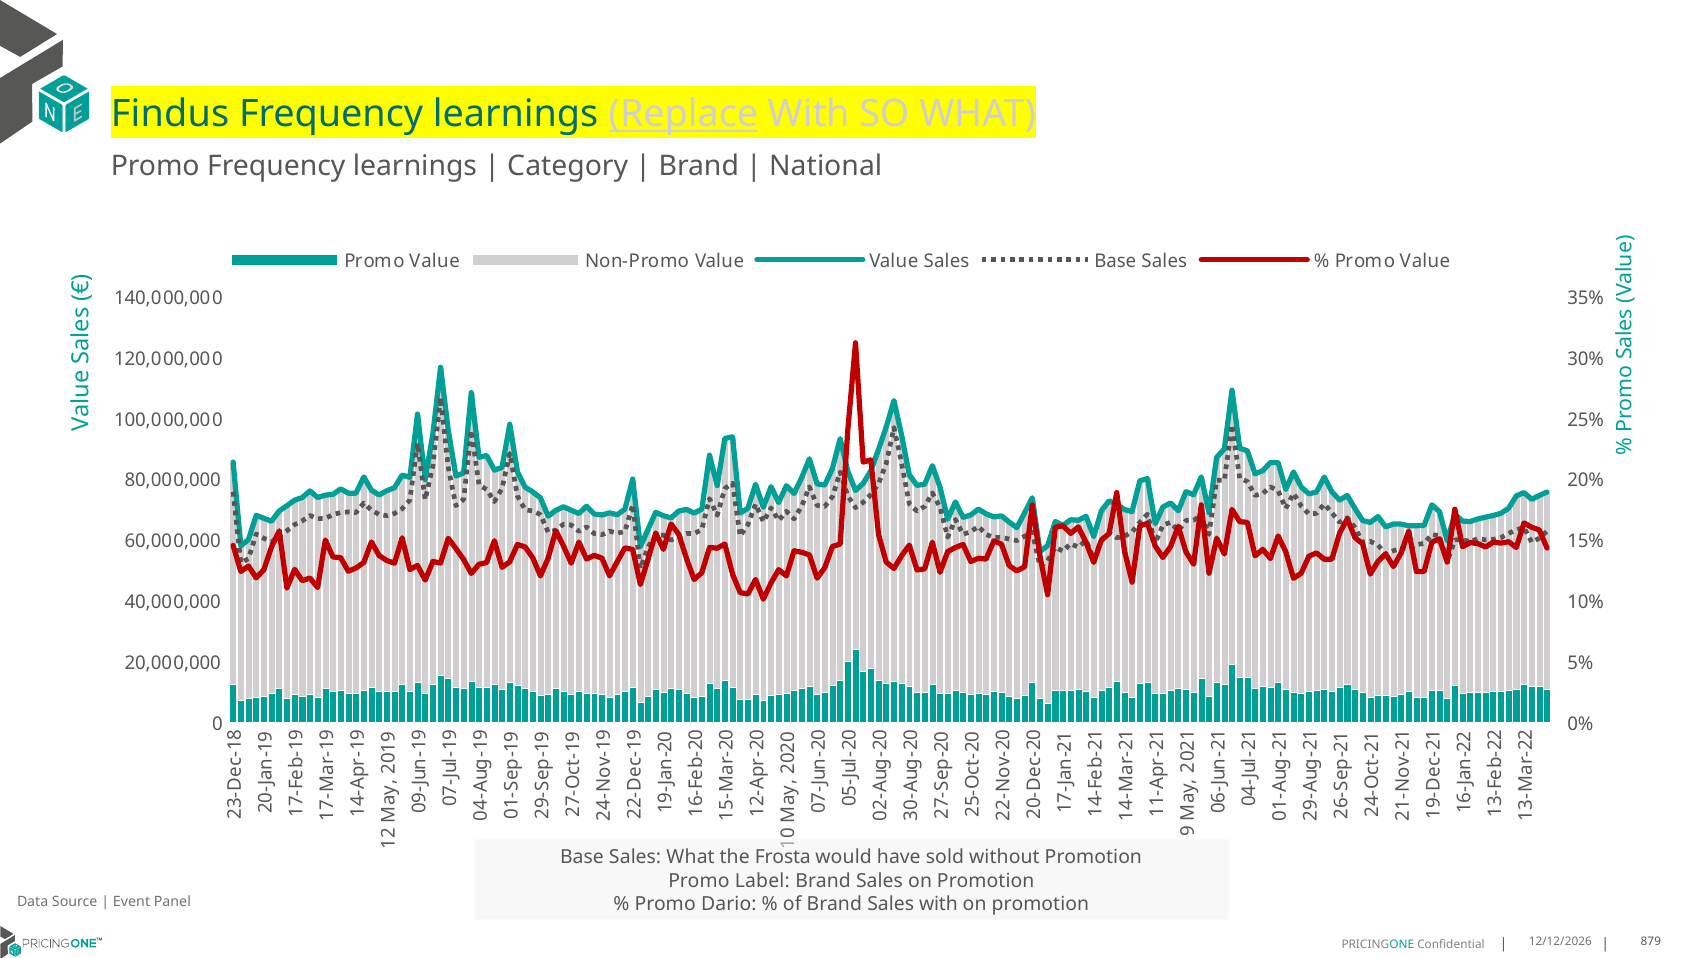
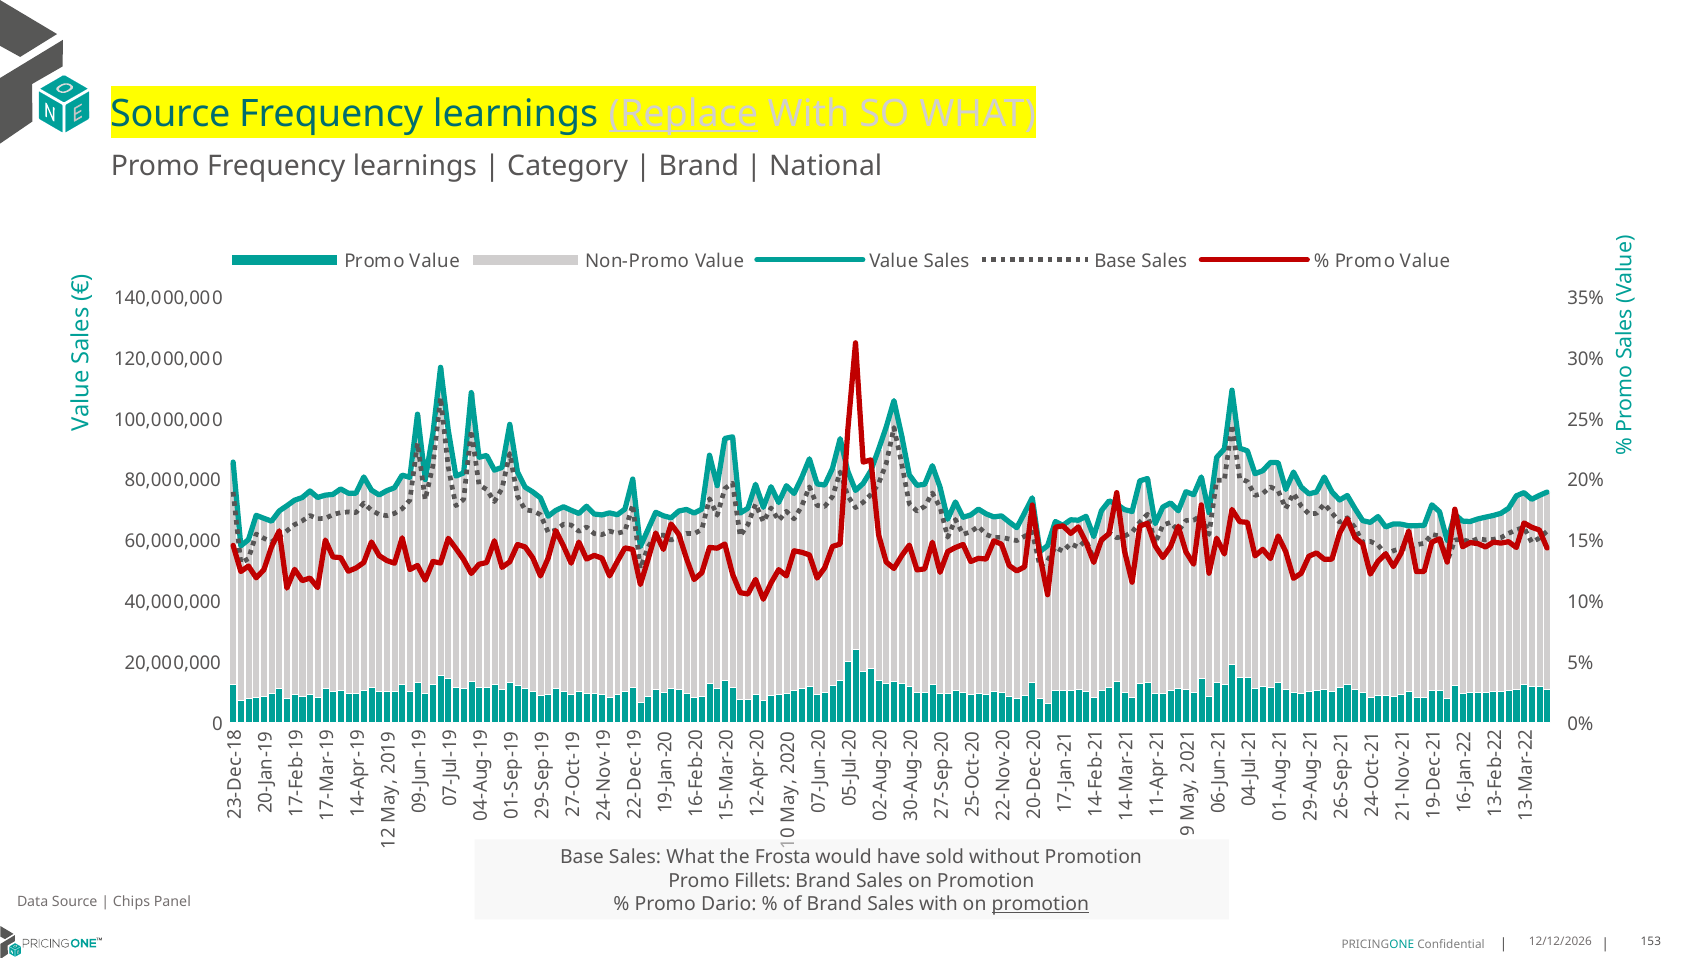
Findus: Findus -> Source (170, 114)
Label: Label -> Fillets (763, 881)
Event: Event -> Chips (131, 902)
promotion underline: none -> present (1040, 904)
879: 879 -> 153 (1651, 942)
